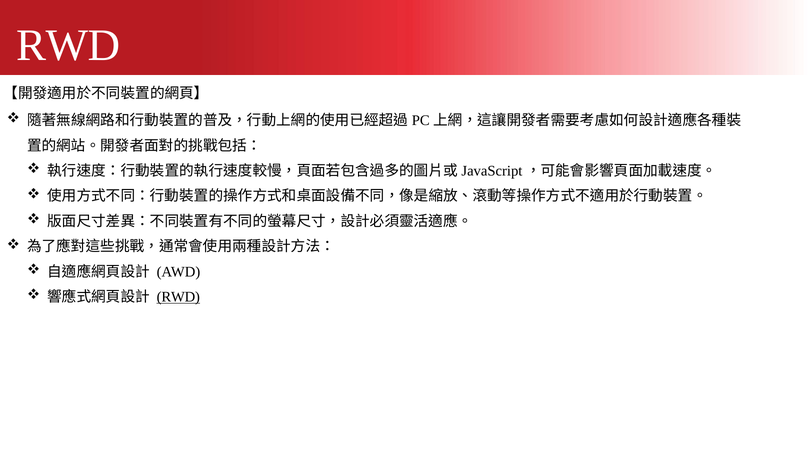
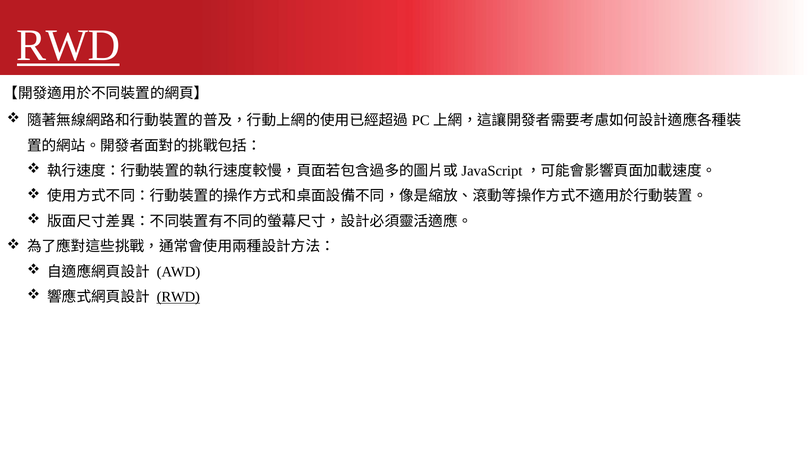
RWD underline: none -> present (68, 45)
